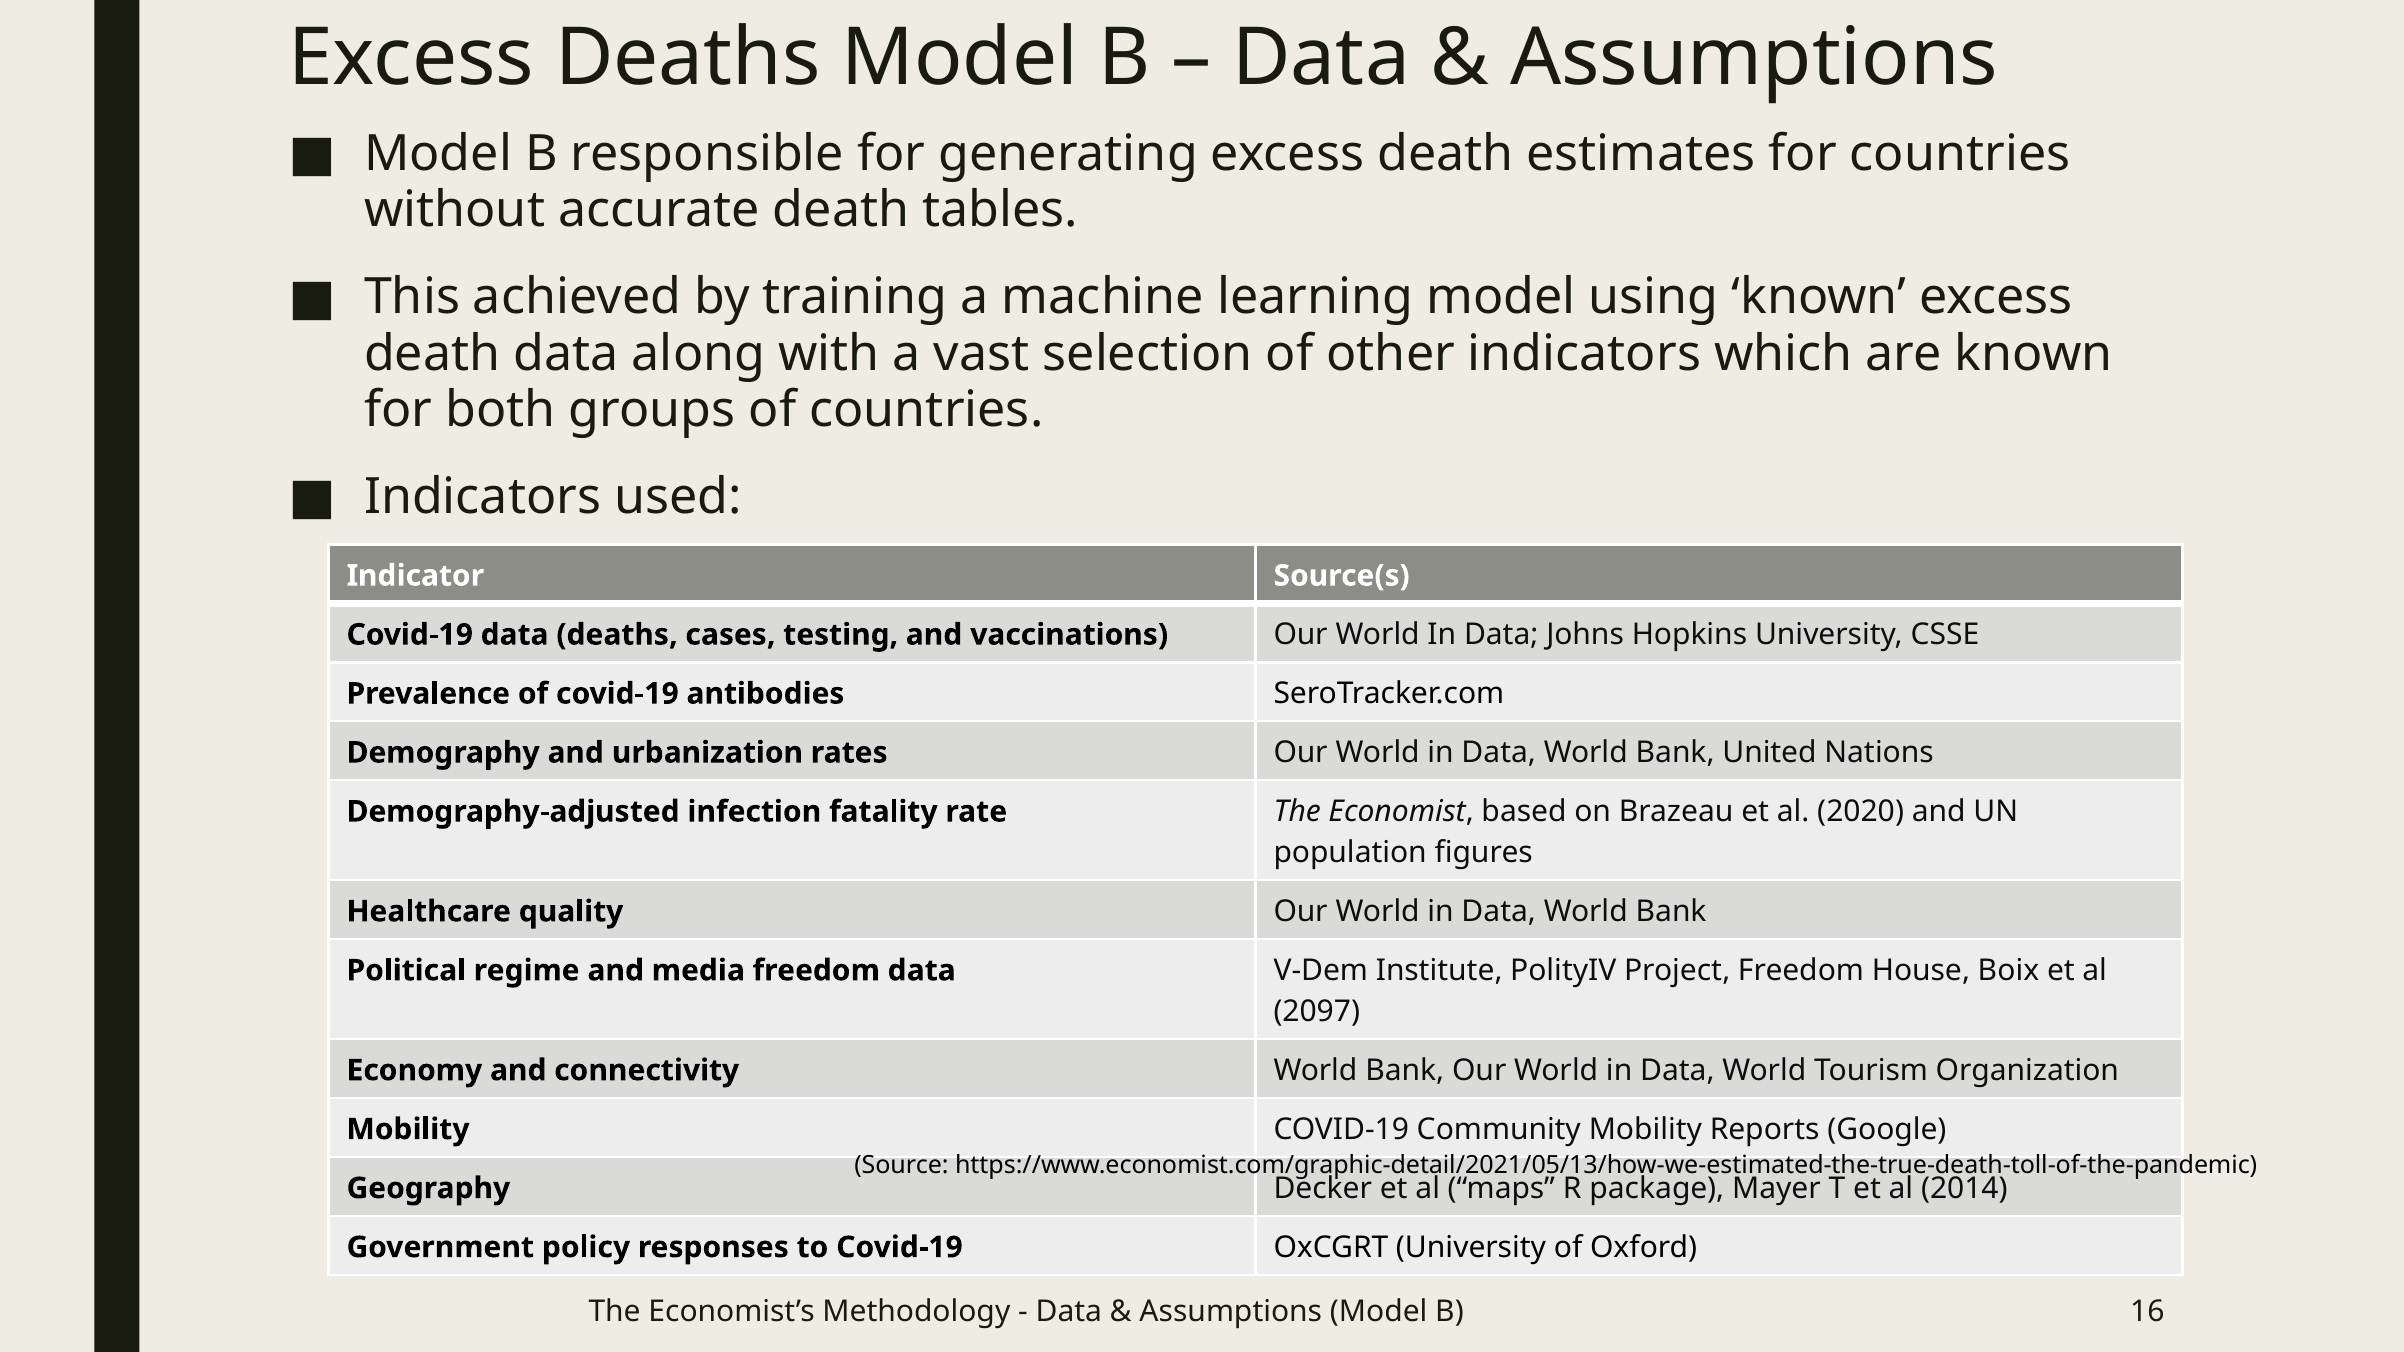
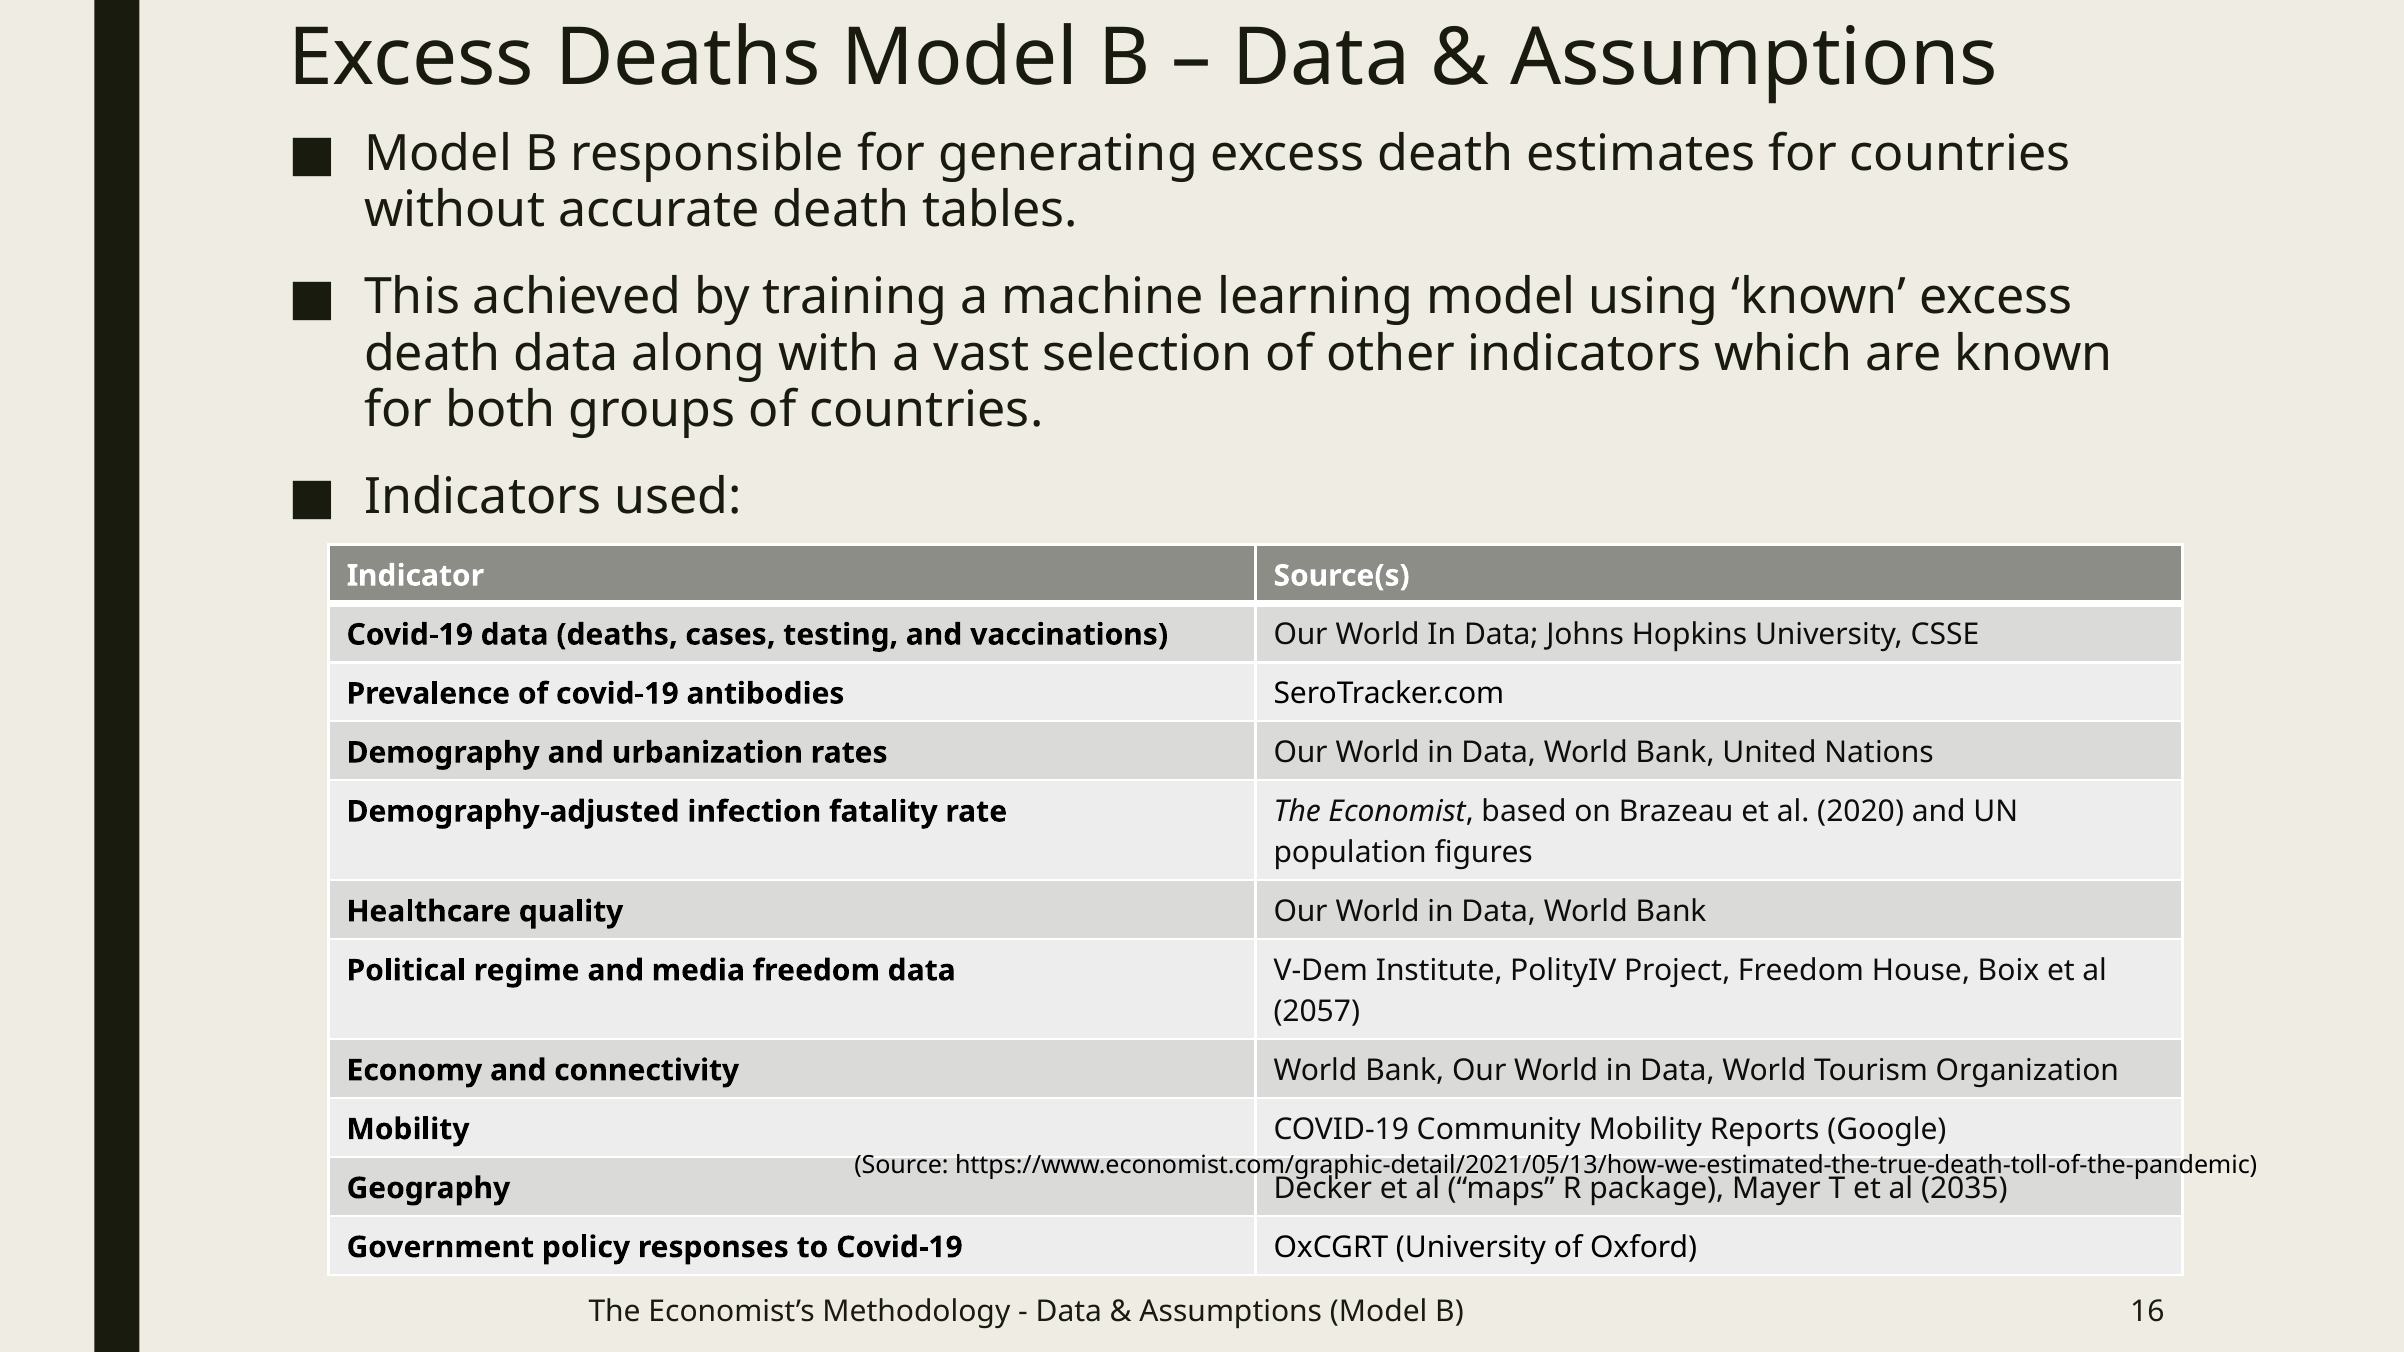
2097: 2097 -> 2057 (1317, 1012)
2014: 2014 -> 2035 (1964, 1189)
